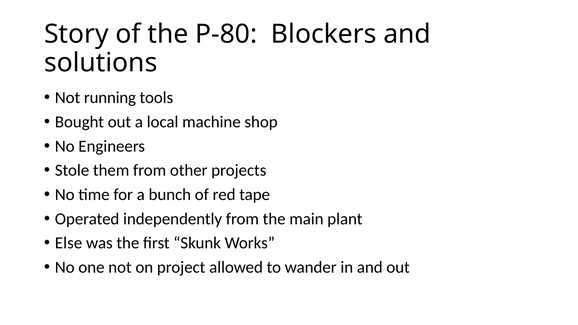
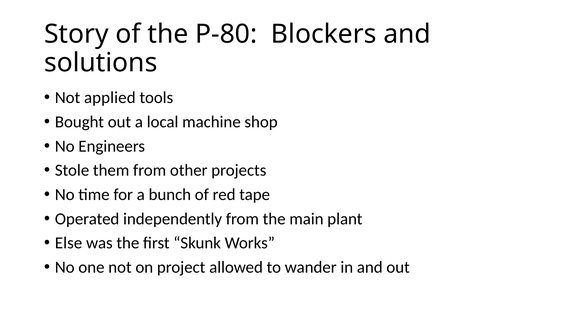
running: running -> applied (110, 98)
